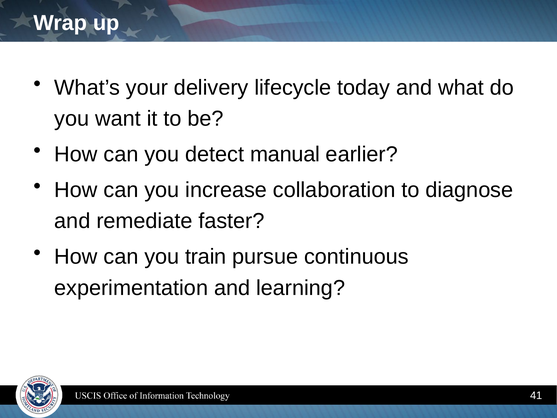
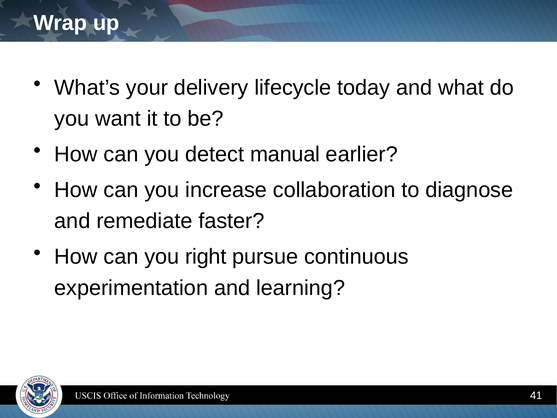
train: train -> right (206, 257)
